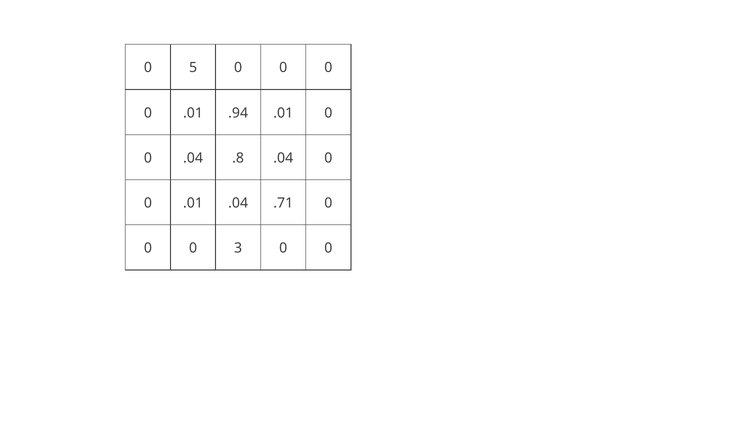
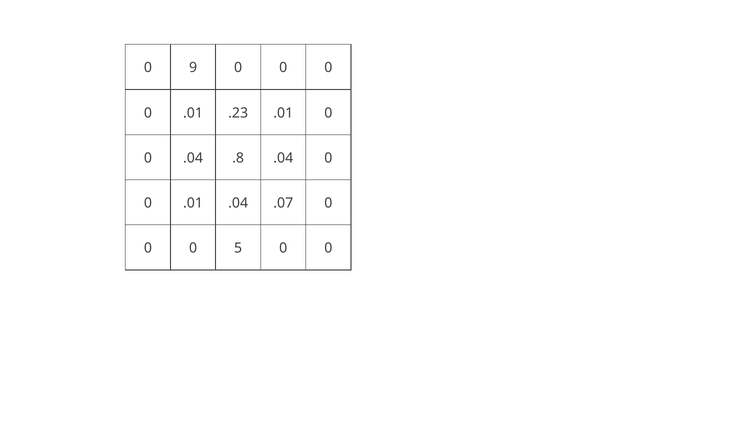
5: 5 -> 9 (193, 68)
.94: .94 -> .23 (238, 113)
.71: .71 -> .07 (283, 203)
3: 3 -> 5 (238, 248)
